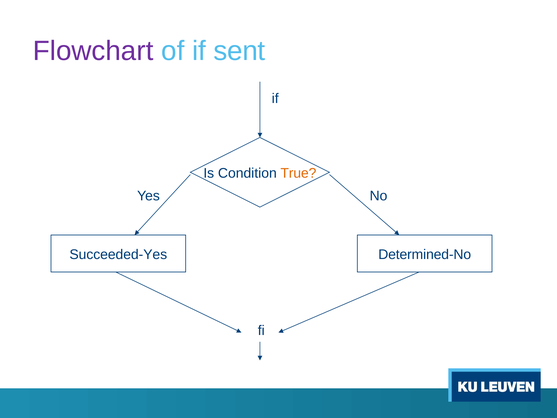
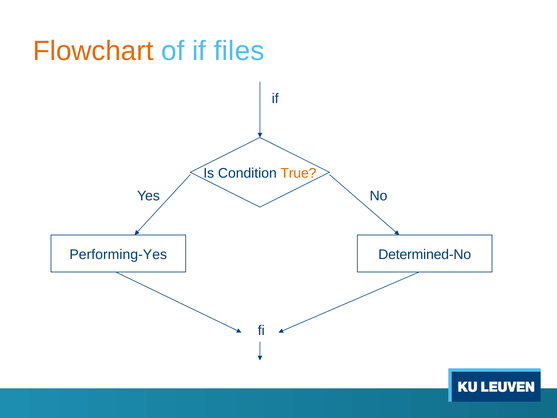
Flowchart colour: purple -> orange (93, 51)
sent: sent -> files (239, 51)
Succeeded-Yes: Succeeded-Yes -> Performing-Yes (118, 254)
